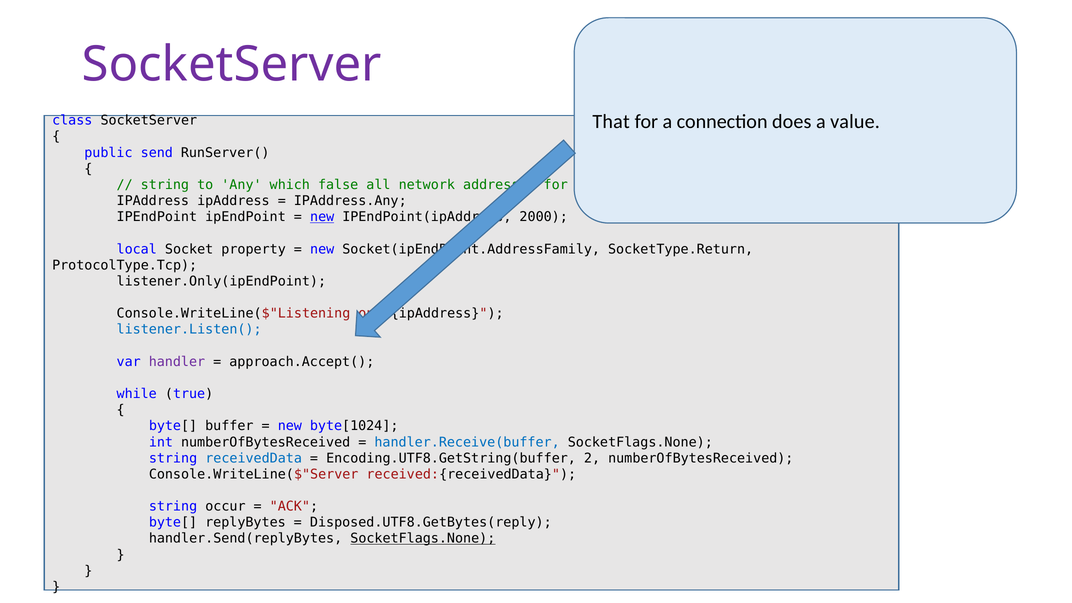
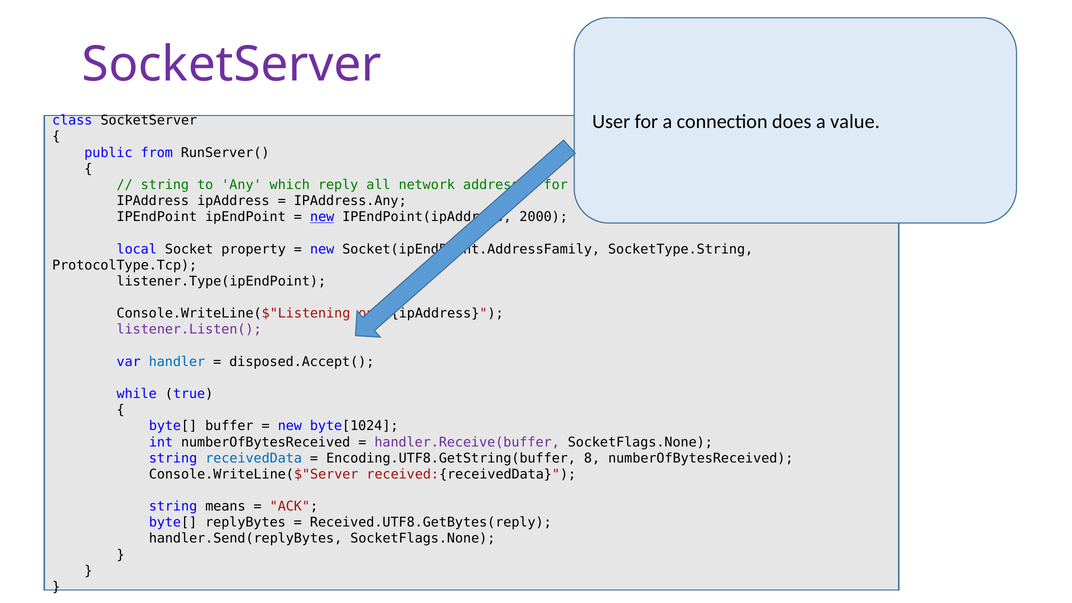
That: That -> User (611, 122)
send: send -> from (157, 153)
false: false -> reply (338, 185)
SocketType.Return: SocketType.Return -> SocketType.String (681, 249)
listener.Only(ipEndPoint: listener.Only(ipEndPoint -> listener.Type(ipEndPoint (221, 281)
listener.Listen( colour: blue -> purple (189, 330)
handler colour: purple -> blue (177, 362)
approach.Accept(: approach.Accept( -> disposed.Accept( (302, 362)
handler.Receive(buffer colour: blue -> purple (467, 442)
2: 2 -> 8 (592, 458)
occur: occur -> means (225, 506)
Disposed.UTF8.GetBytes(reply: Disposed.UTF8.GetBytes(reply -> Received.UTF8.GetBytes(reply (431, 522)
SocketFlags.None underline: present -> none (423, 539)
